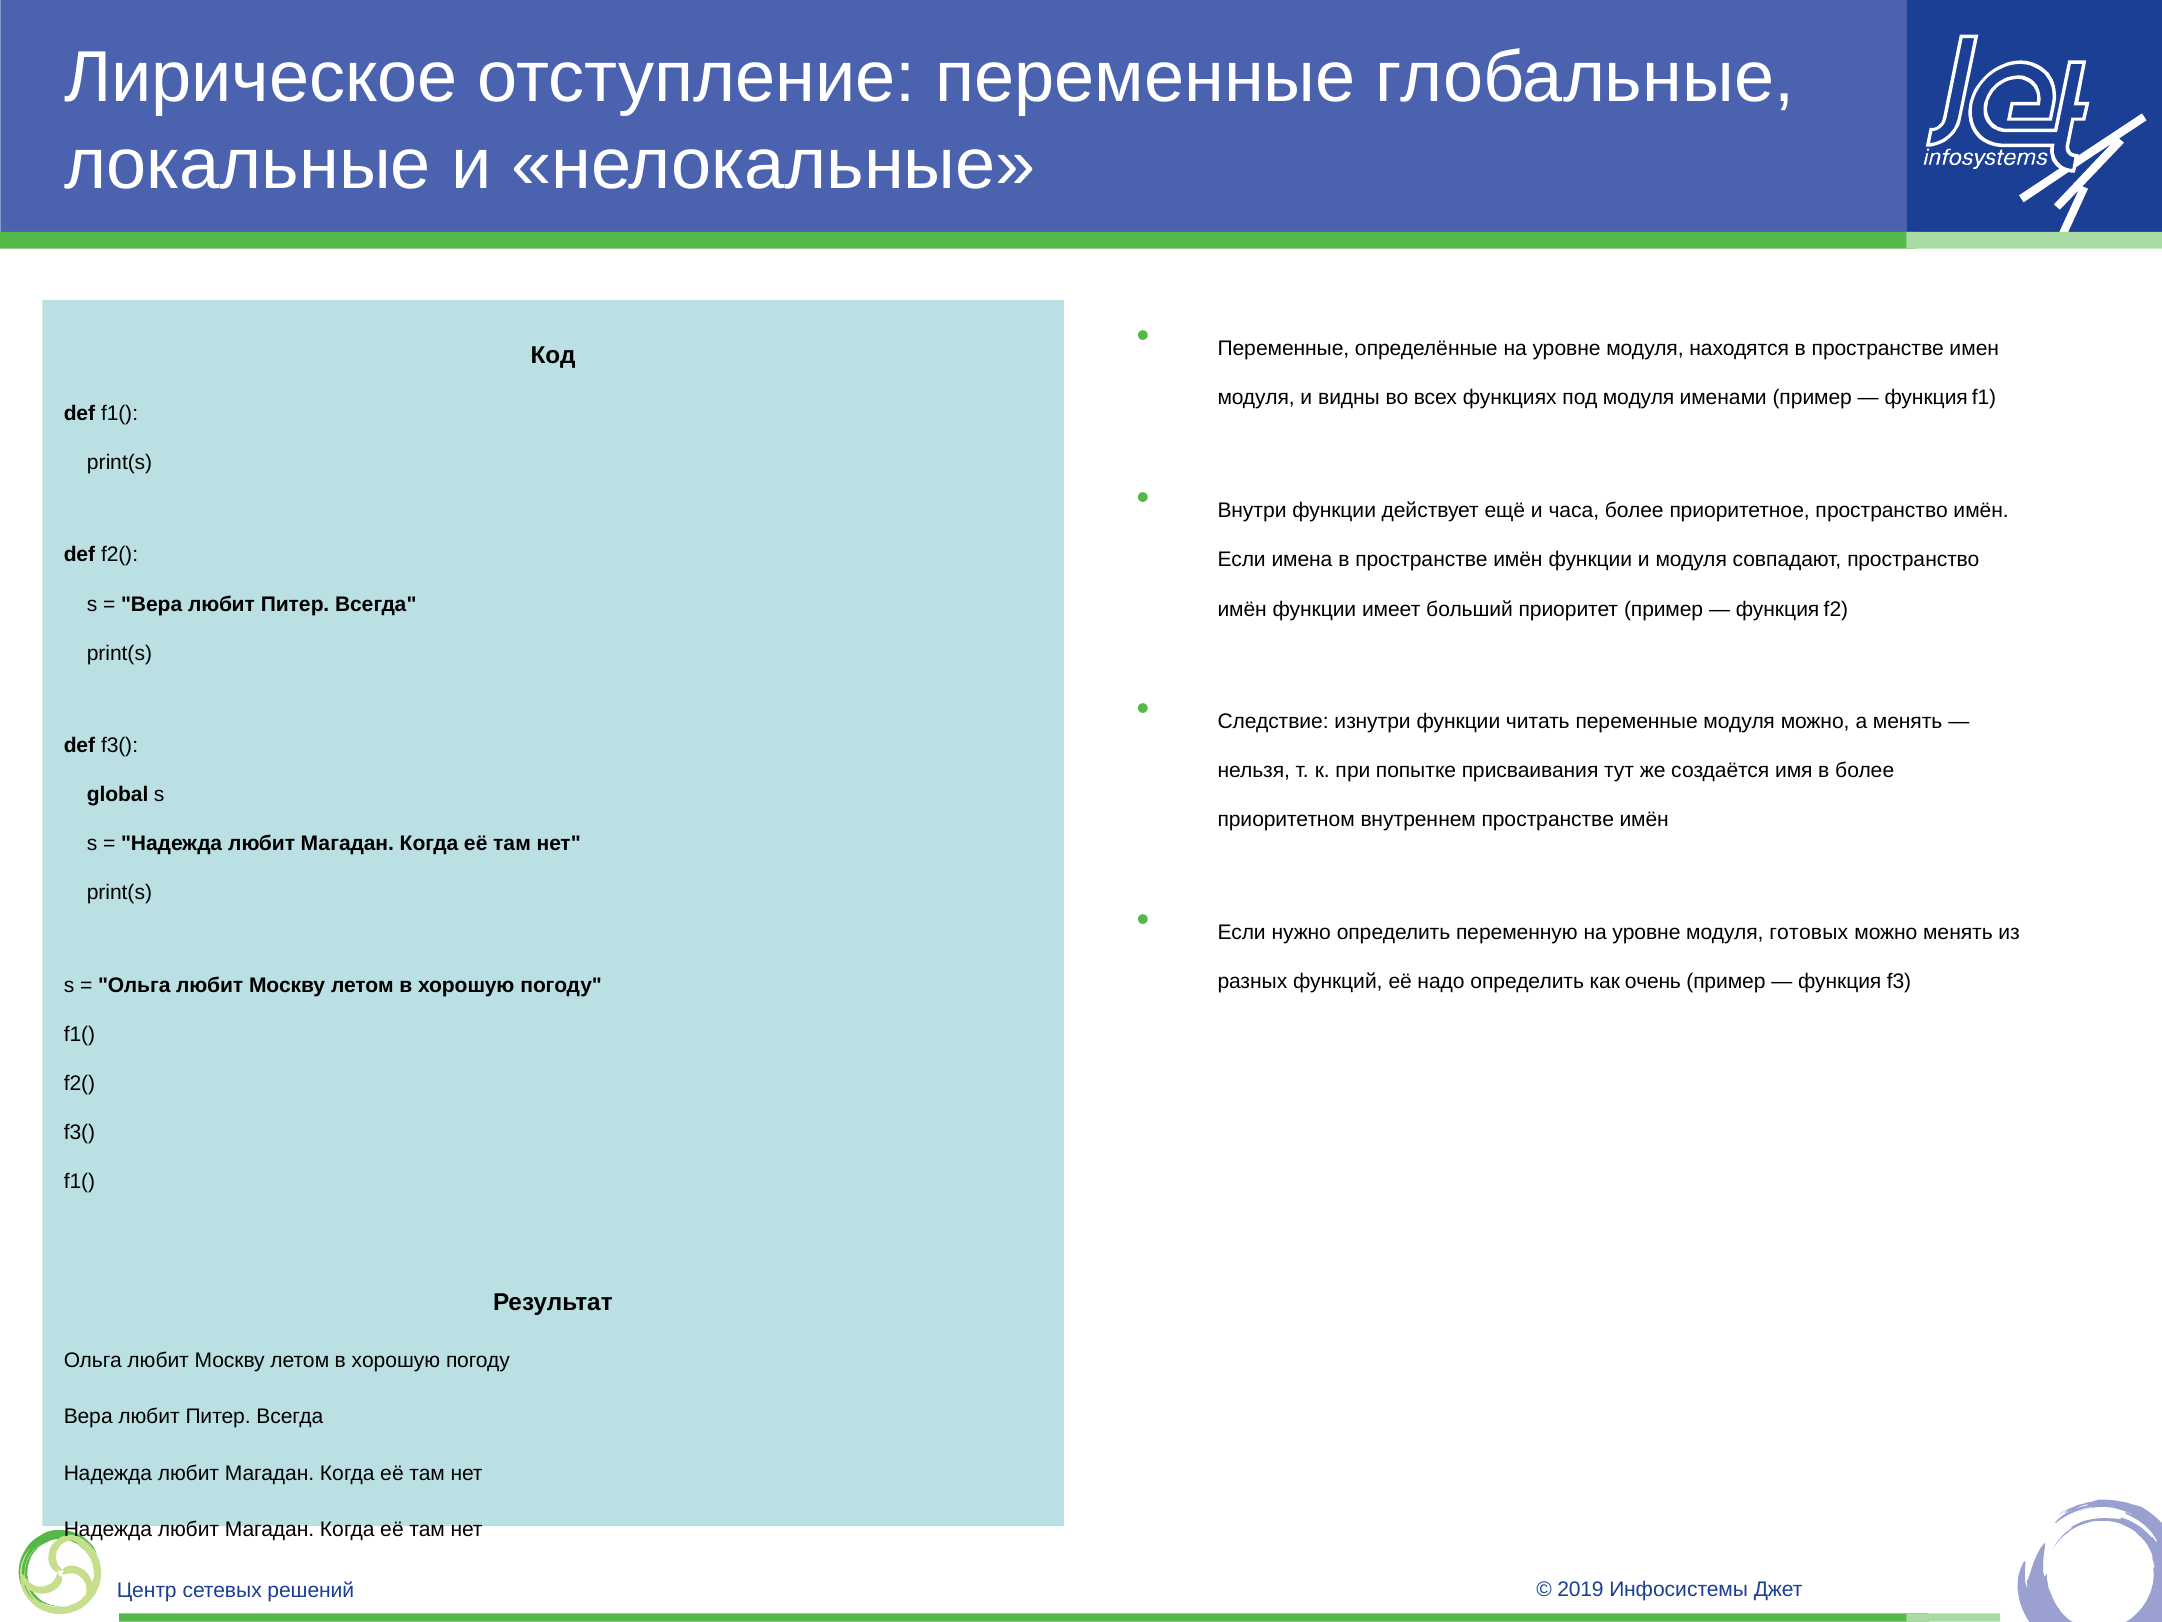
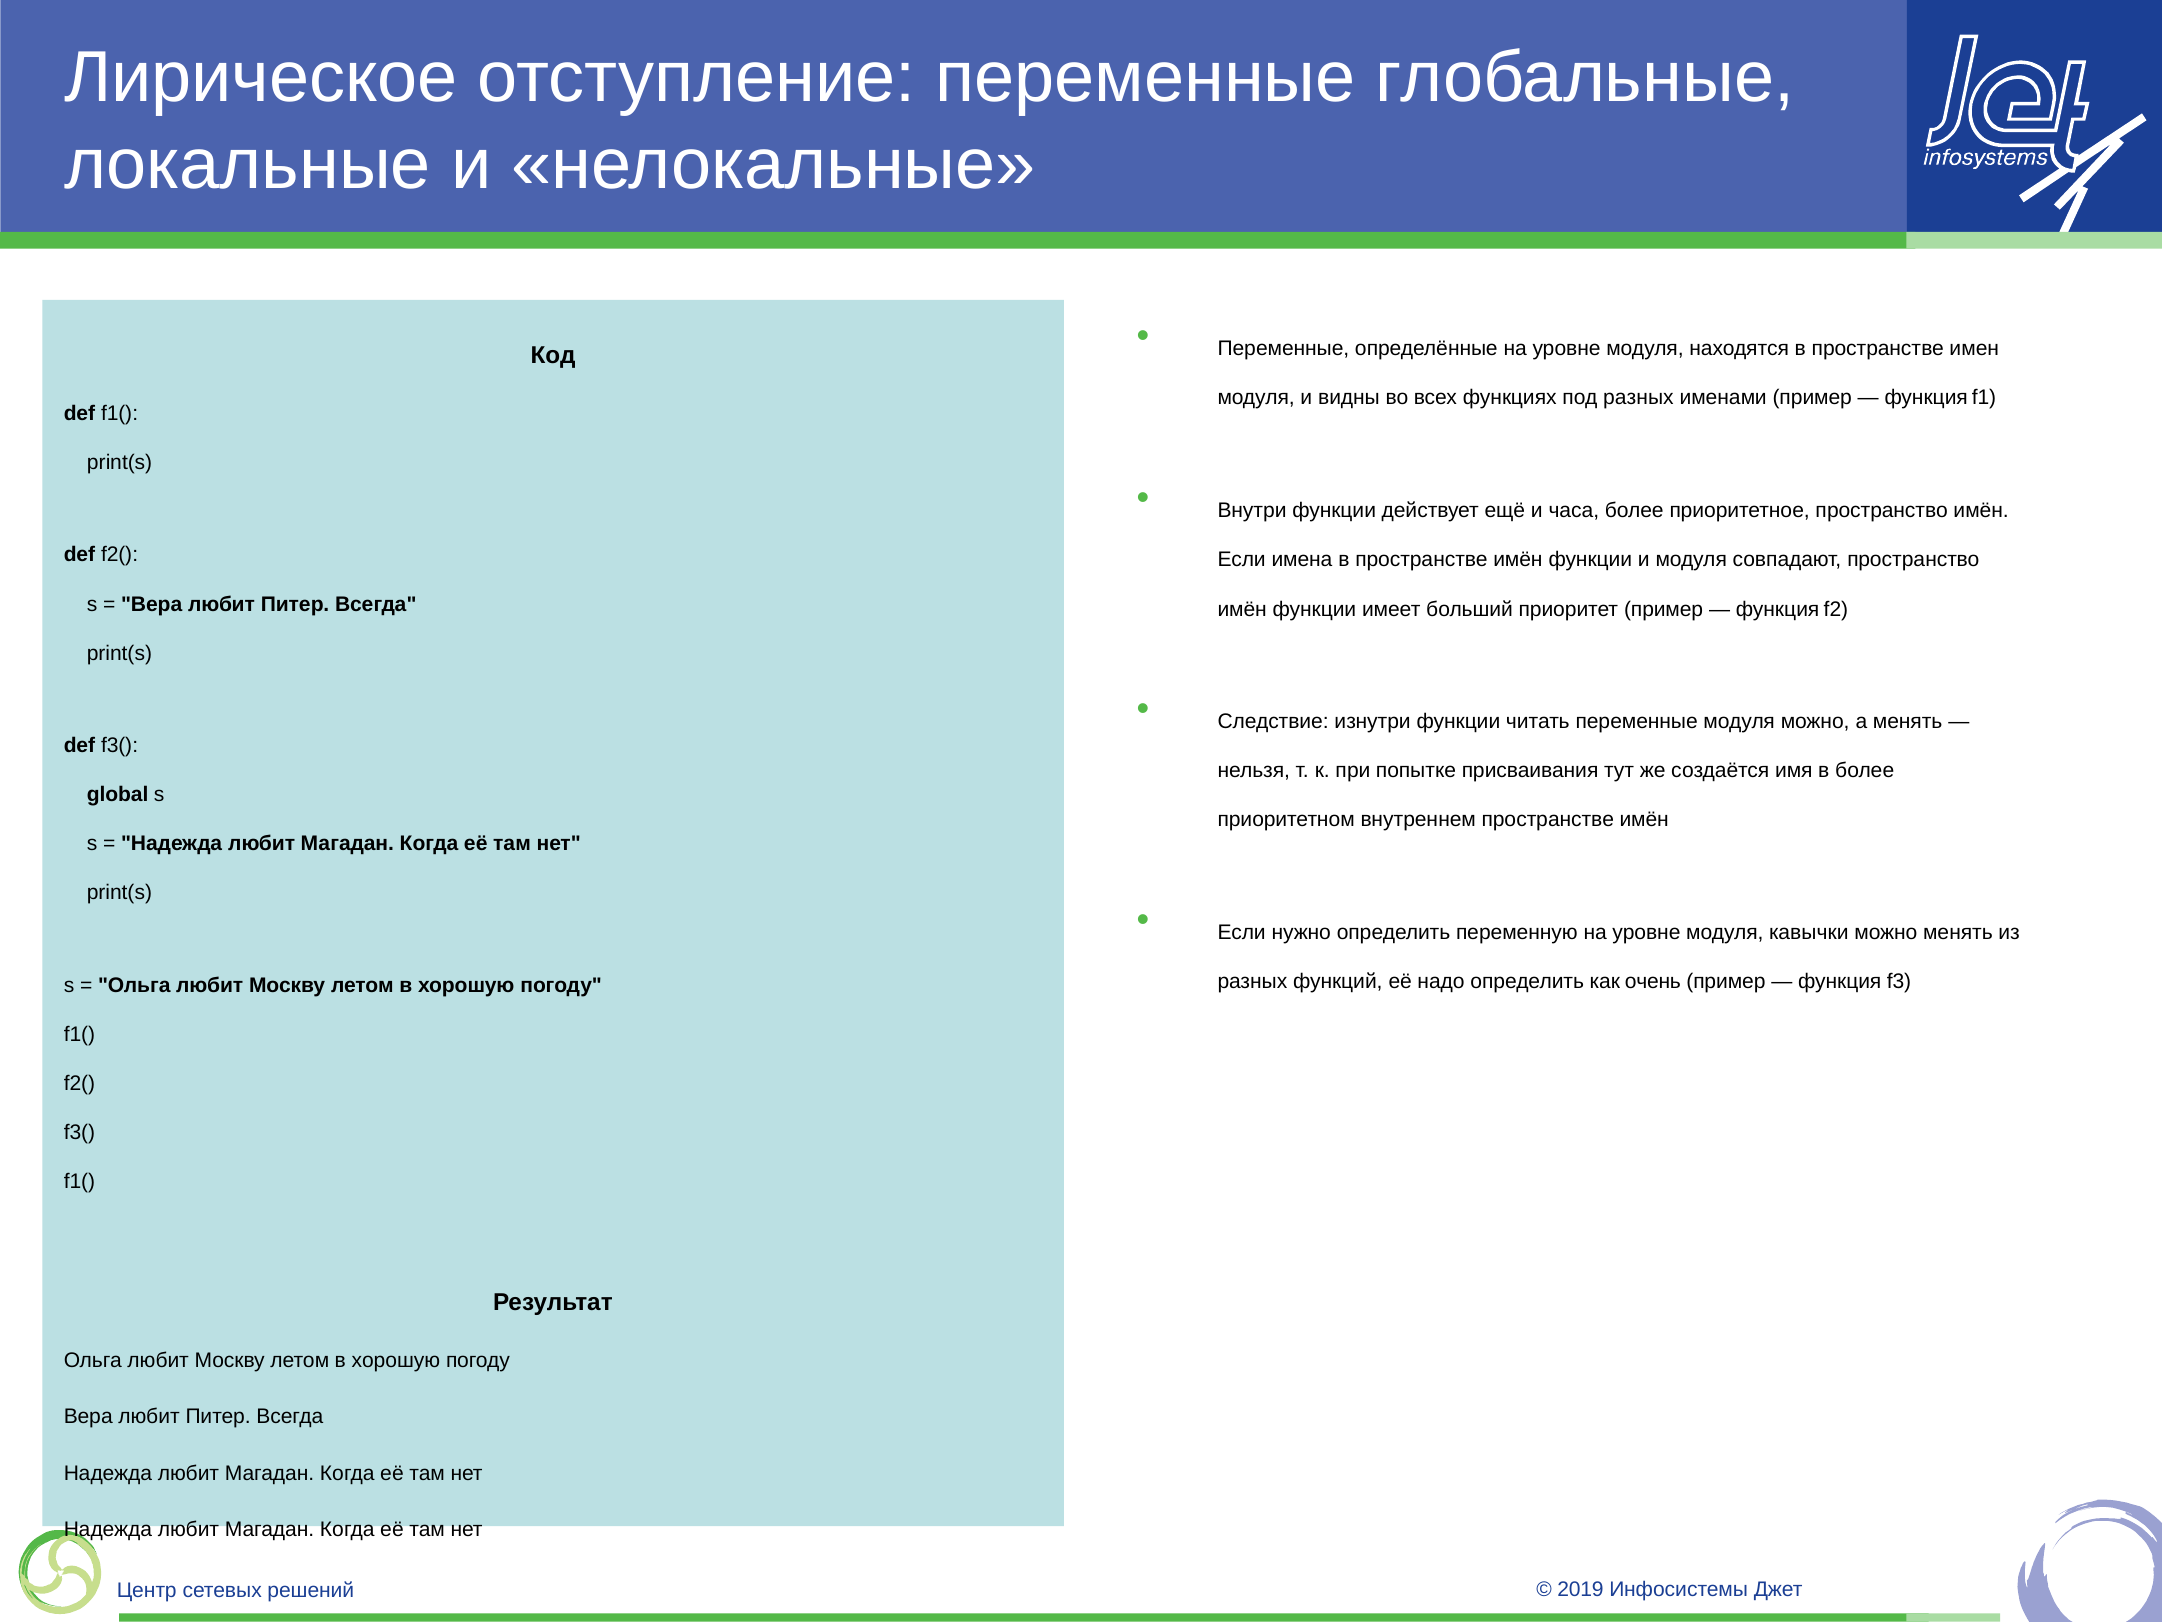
под модуля: модуля -> разных (1638, 398)
готовых: готовых -> кавычки (1809, 932)
